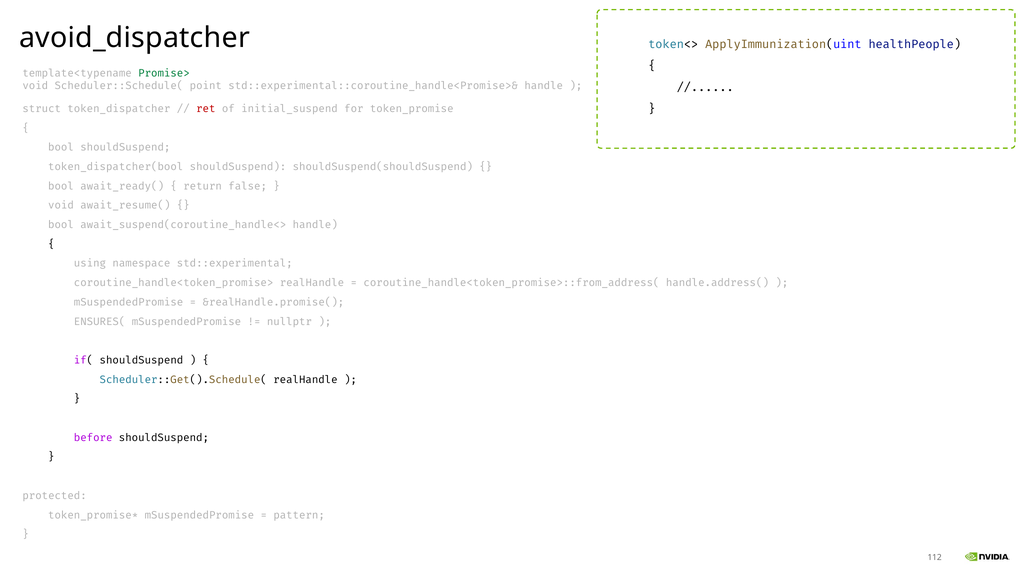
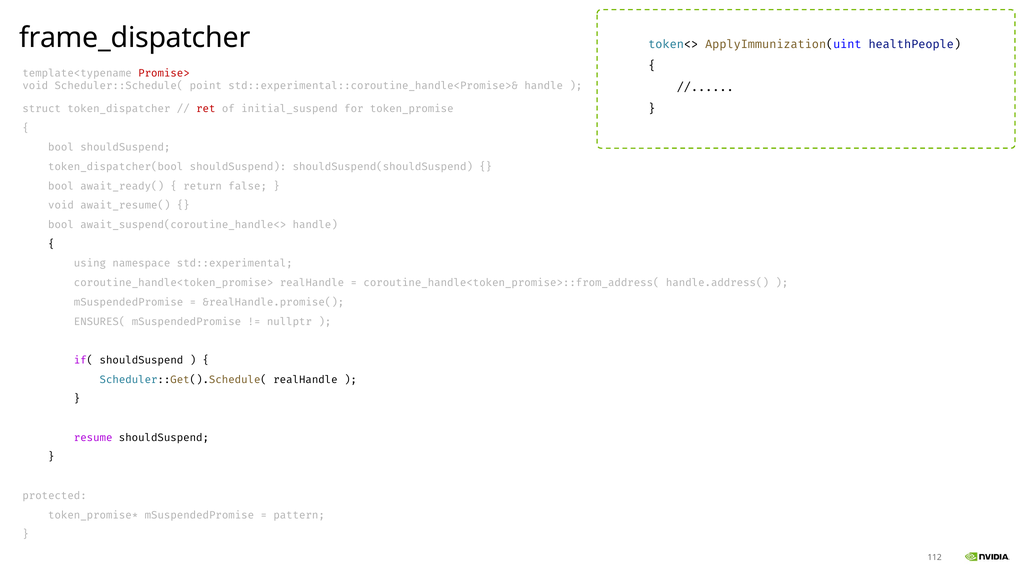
avoid_dispatcher: avoid_dispatcher -> frame_dispatcher (135, 38)
Promise> colour: green -> red (164, 73)
before: before -> resume (93, 437)
